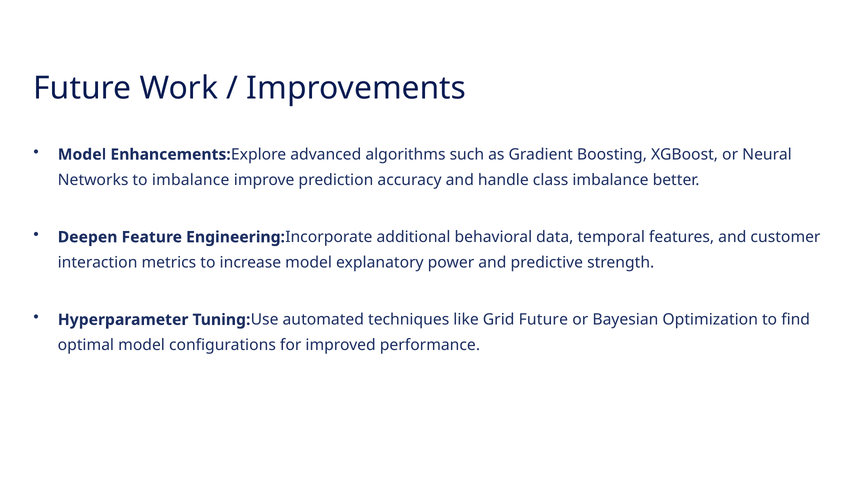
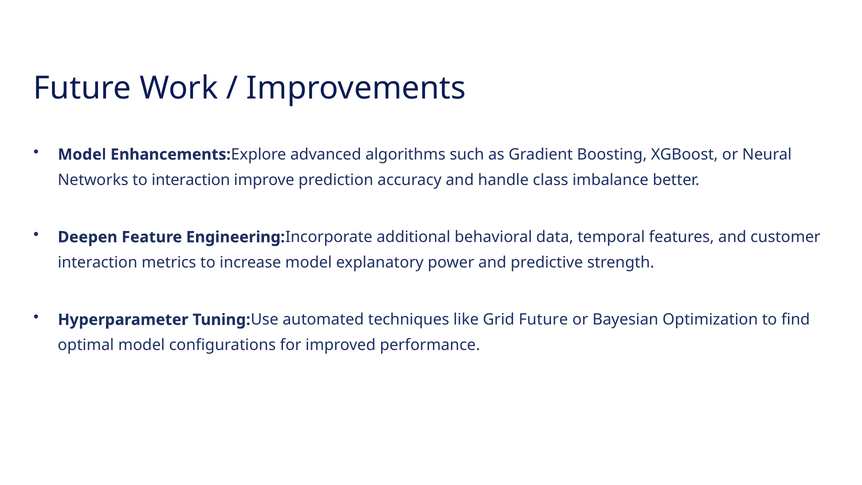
to imbalance: imbalance -> interaction (191, 180)
